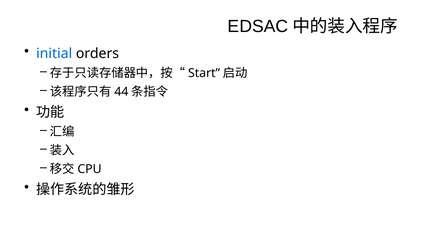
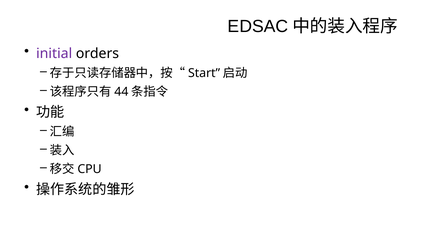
initial colour: blue -> purple (54, 54)
